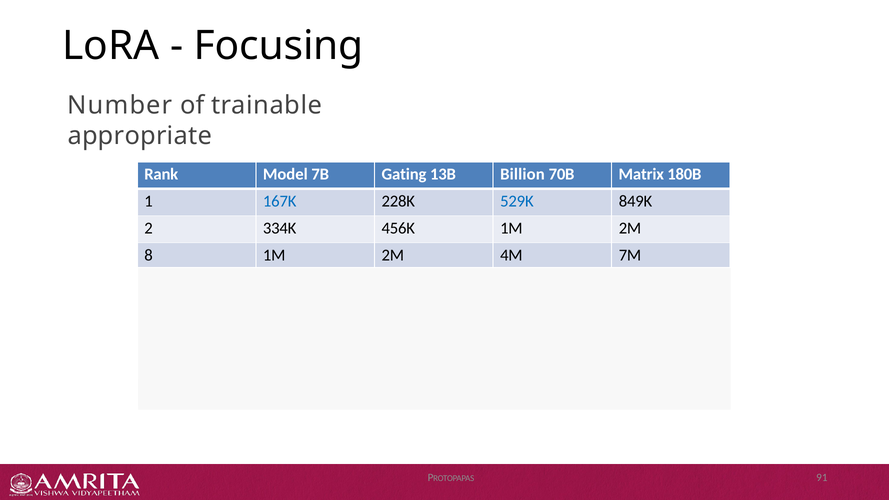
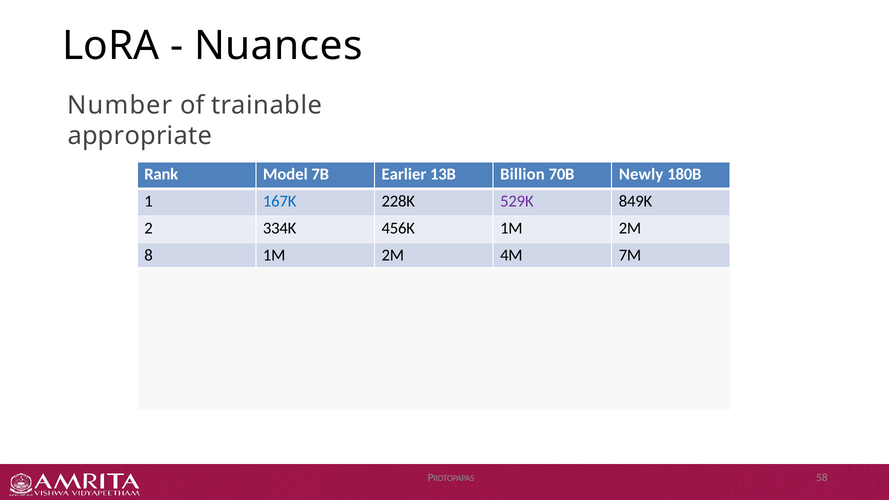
Focusing: Focusing -> Nuances (278, 46)
Gating: Gating -> Earlier (404, 174)
Matrix: Matrix -> Newly (641, 174)
529K colour: blue -> purple (517, 201)
91: 91 -> 58 (822, 478)
